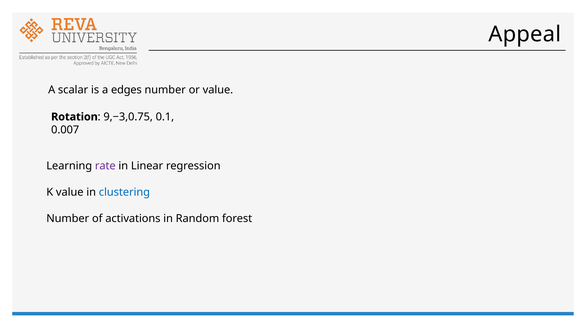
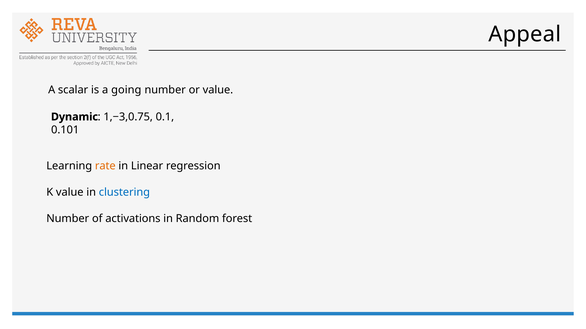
edges: edges -> going (126, 90)
Rotation: Rotation -> Dynamic (74, 117)
9,−3,0.75: 9,−3,0.75 -> 1,−3,0.75 (128, 117)
0.007: 0.007 -> 0.101 (65, 130)
rate colour: purple -> orange (105, 166)
